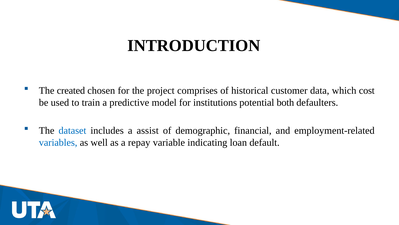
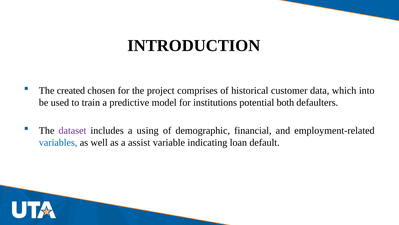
cost: cost -> into (367, 90)
dataset colour: blue -> purple (72, 130)
assist: assist -> using (148, 130)
repay: repay -> assist (139, 142)
